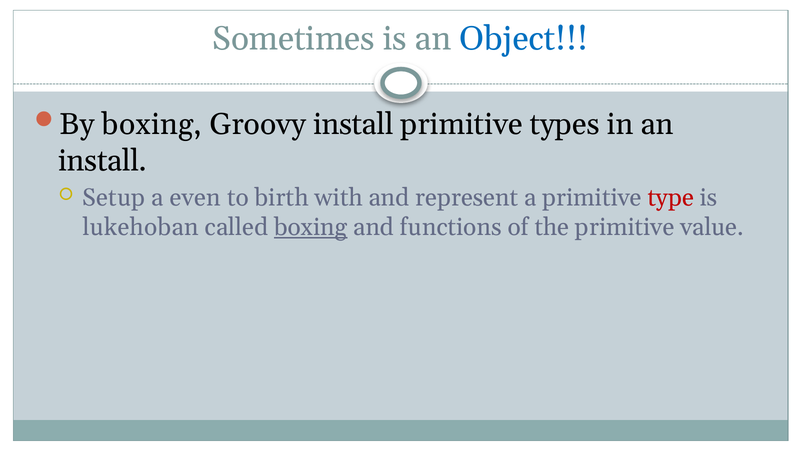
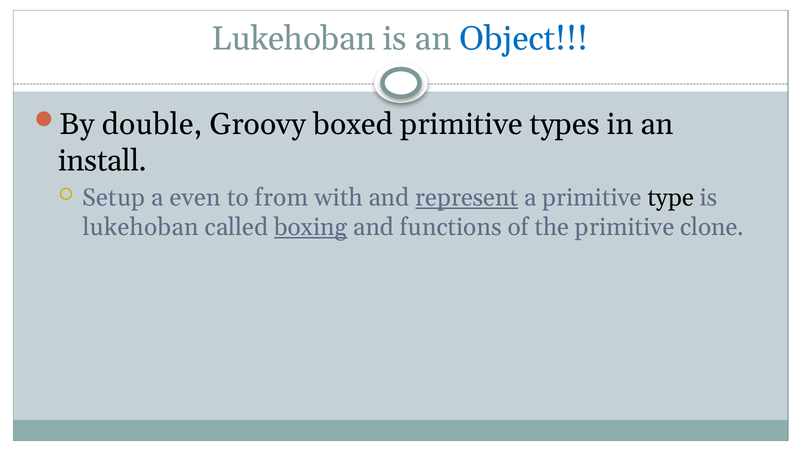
Sometimes: Sometimes -> Lukehoban (294, 39)
By boxing: boxing -> double (152, 125)
Groovy install: install -> boxed (353, 125)
birth: birth -> from (282, 198)
represent underline: none -> present (467, 198)
type colour: red -> black (671, 198)
value: value -> clone (712, 227)
